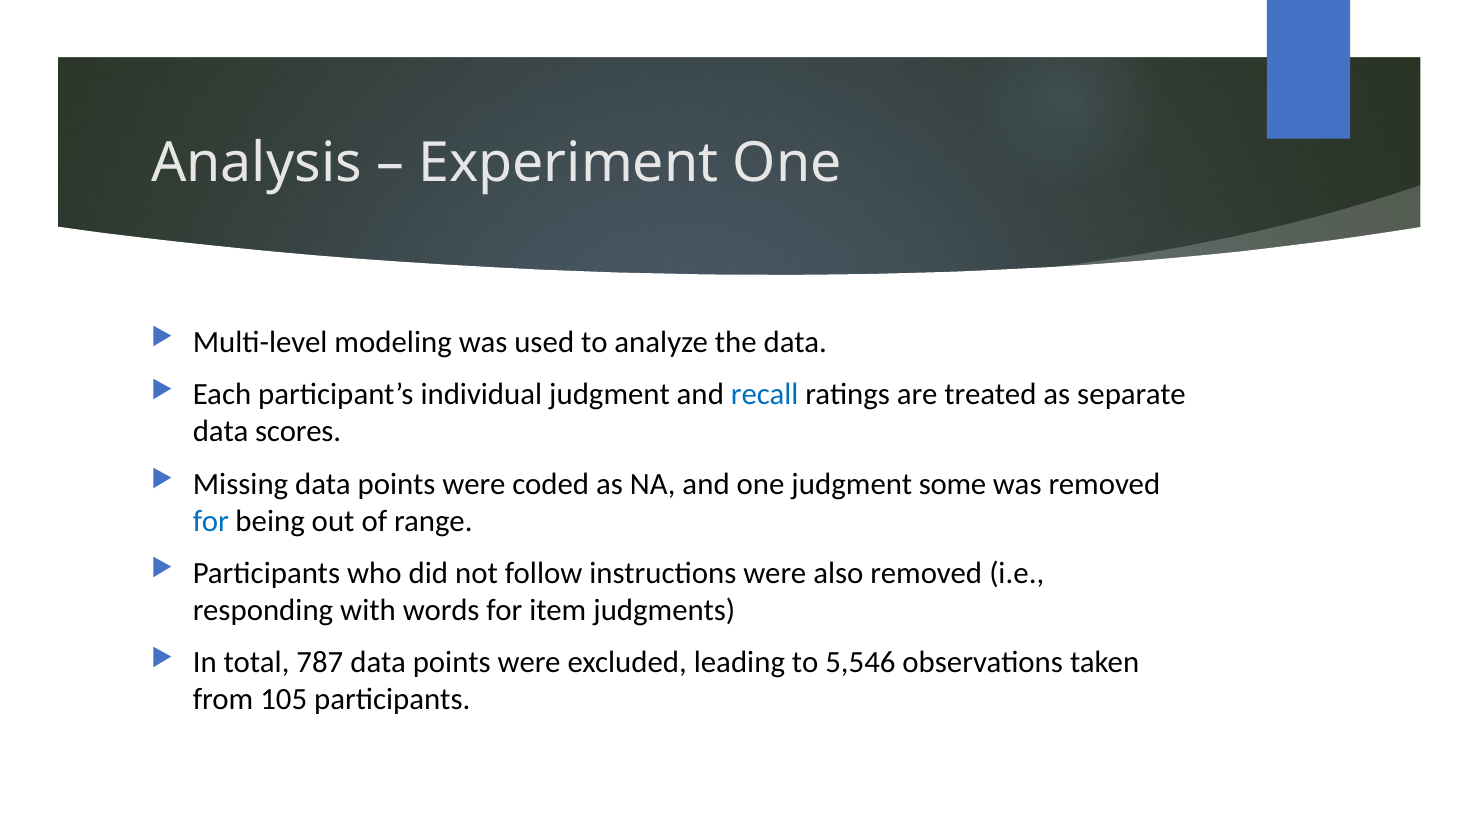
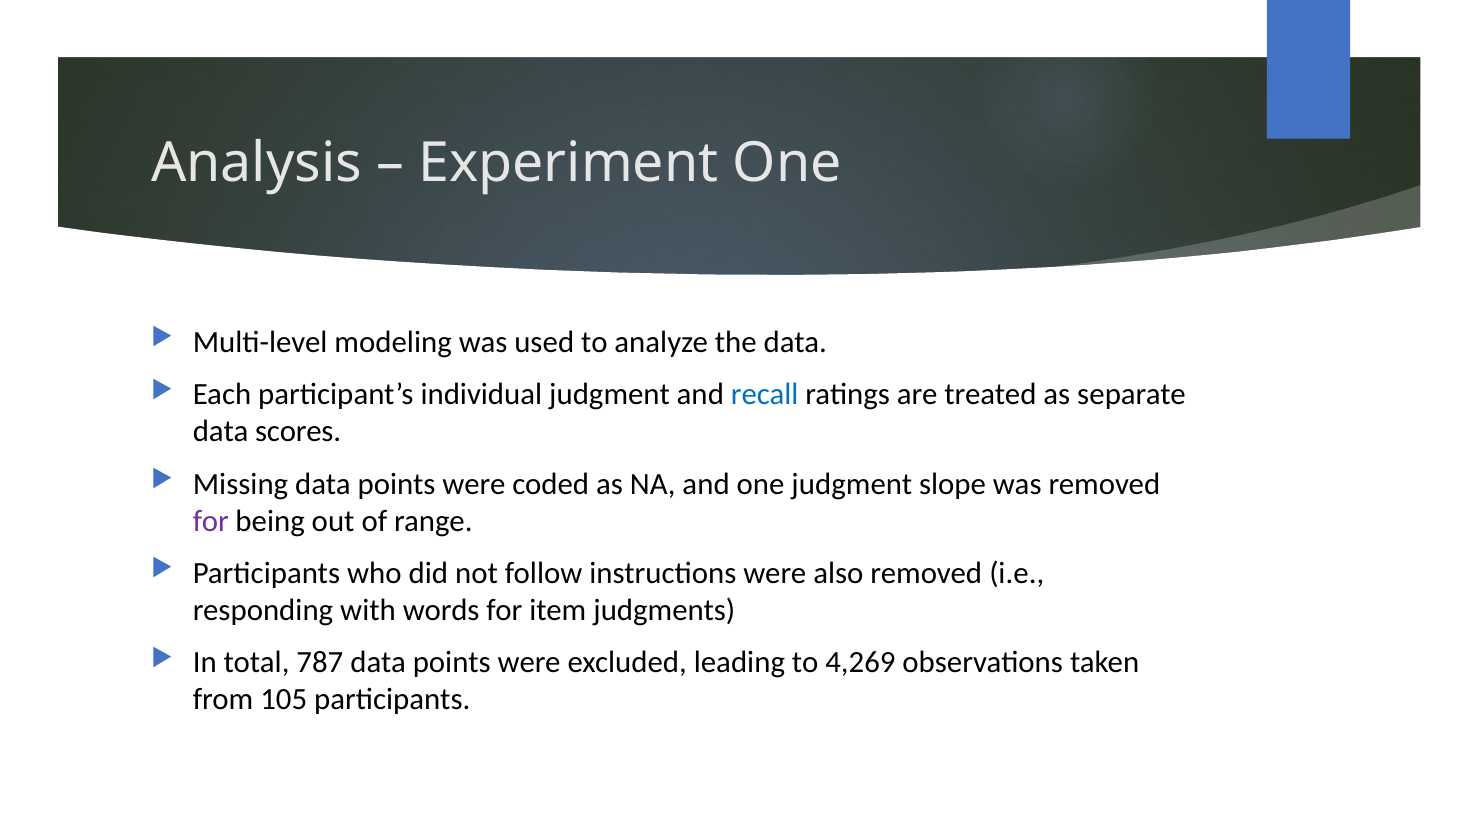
some: some -> slope (953, 484)
for colour: blue -> purple (211, 521)
5,546: 5,546 -> 4,269 (860, 663)
